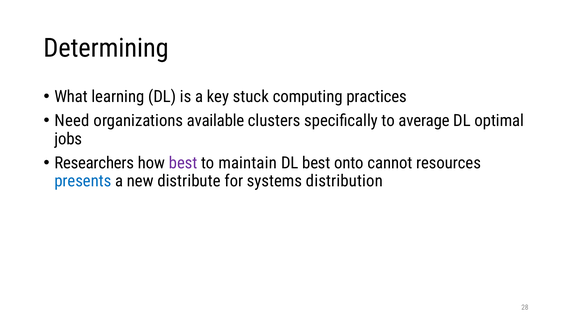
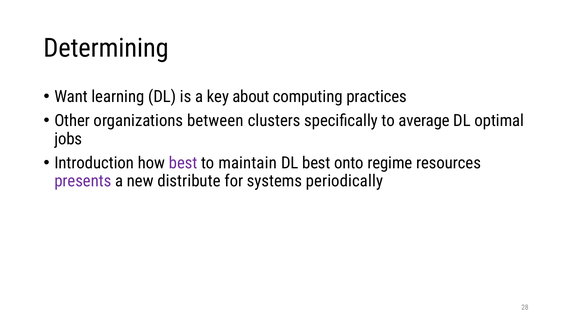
What: What -> Want (71, 97)
stuck: stuck -> about (251, 97)
Need: Need -> Other (72, 121)
available: available -> between (215, 121)
Researchers: Researchers -> Introduction (94, 163)
cannot: cannot -> regime (390, 163)
presents colour: blue -> purple (83, 181)
distribution: distribution -> periodically (344, 181)
